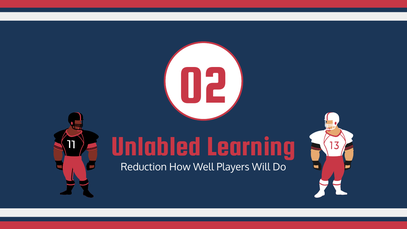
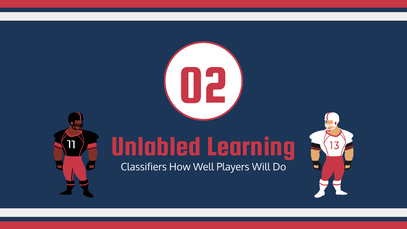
Reduction: Reduction -> Classifiers (144, 167)
